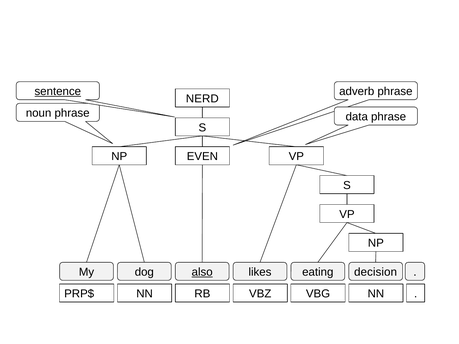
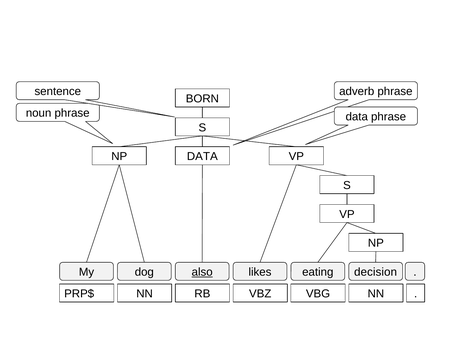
sentence underline: present -> none (58, 92)
NERD: NERD -> BORN (202, 99)
EVEN: EVEN -> DATA (202, 157)
